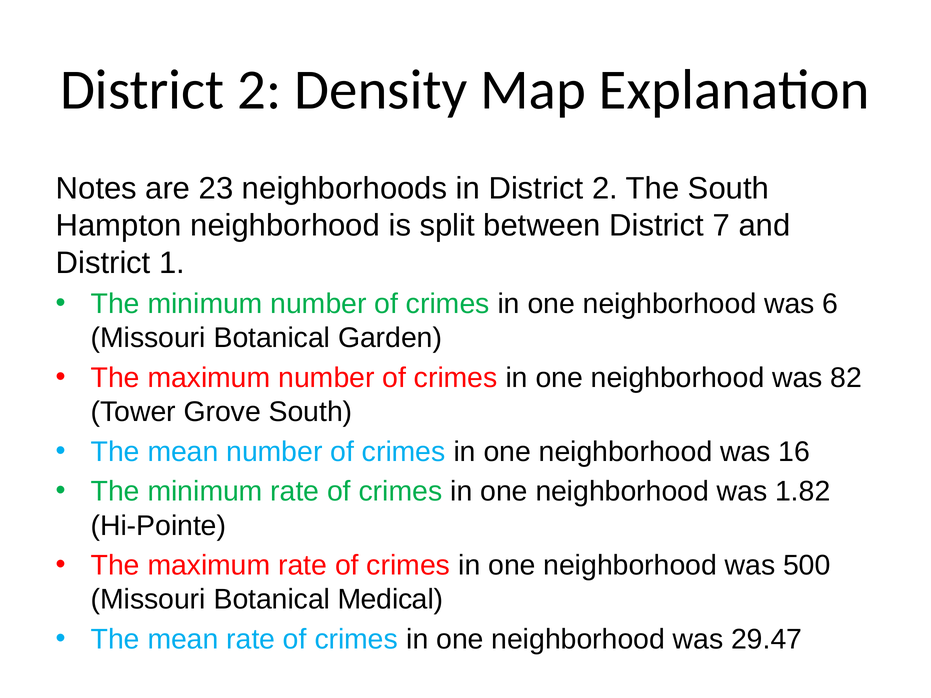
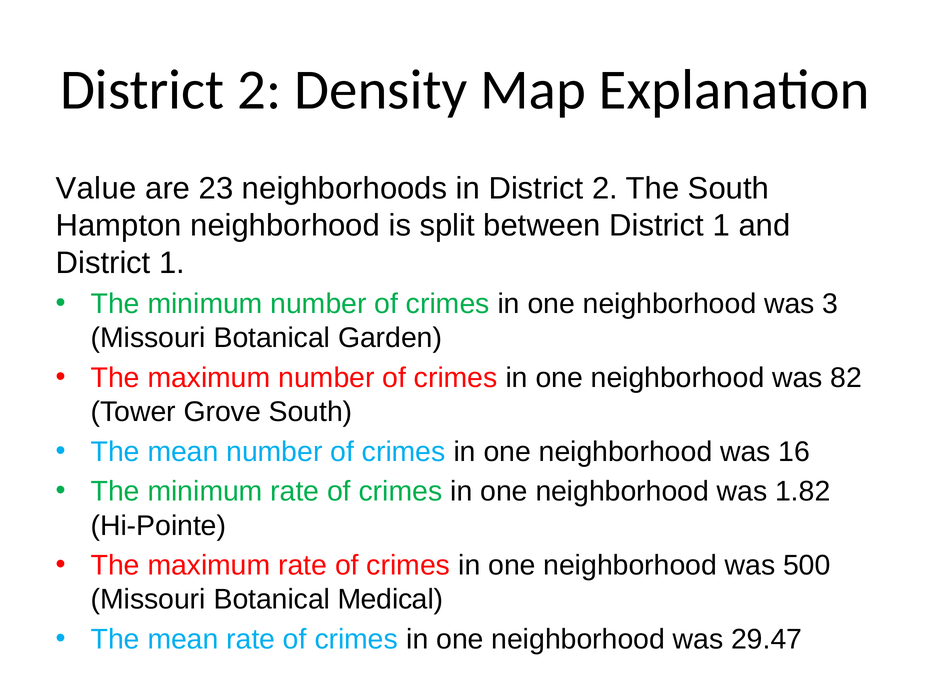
Notes: Notes -> Value (96, 188)
between District 7: 7 -> 1 (721, 226)
6: 6 -> 3 (830, 304)
